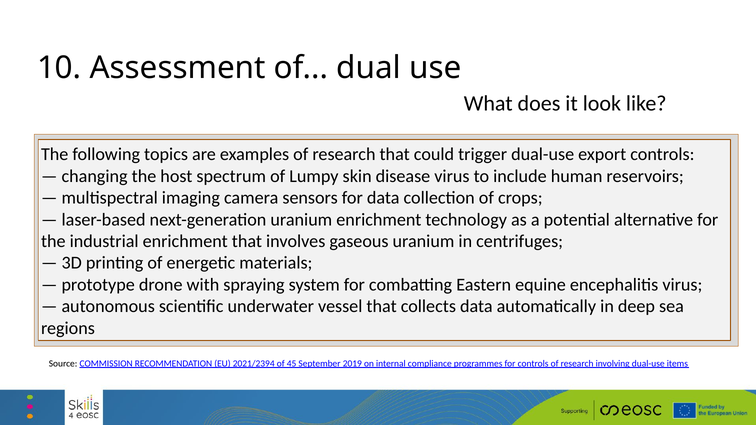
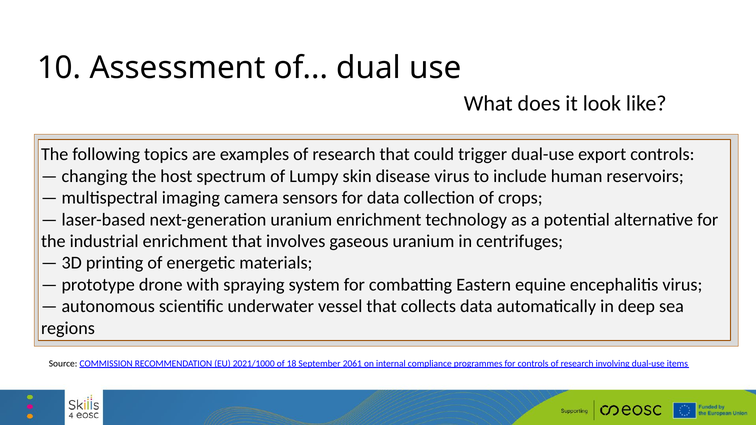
2021/2394: 2021/2394 -> 2021/1000 (254, 364)
45: 45 -> 18 (292, 364)
2019: 2019 -> 2061 (352, 364)
